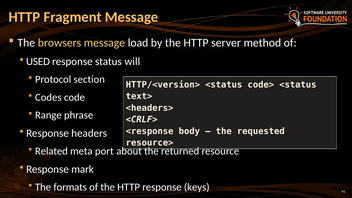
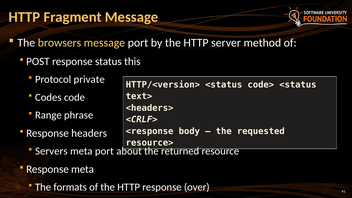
message load: load -> port (138, 43)
USED: USED -> POST (38, 62)
will: will -> this (132, 62)
section: section -> private (89, 80)
Related: Related -> Servers (51, 151)
Response mark: mark -> meta (83, 169)
keys: keys -> over (197, 187)
